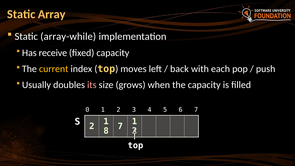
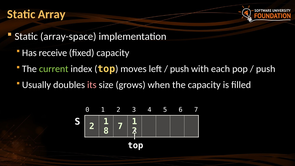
array-while: array-while -> array-space (68, 36)
current colour: yellow -> light green (54, 69)
back: back -> push (180, 69)
